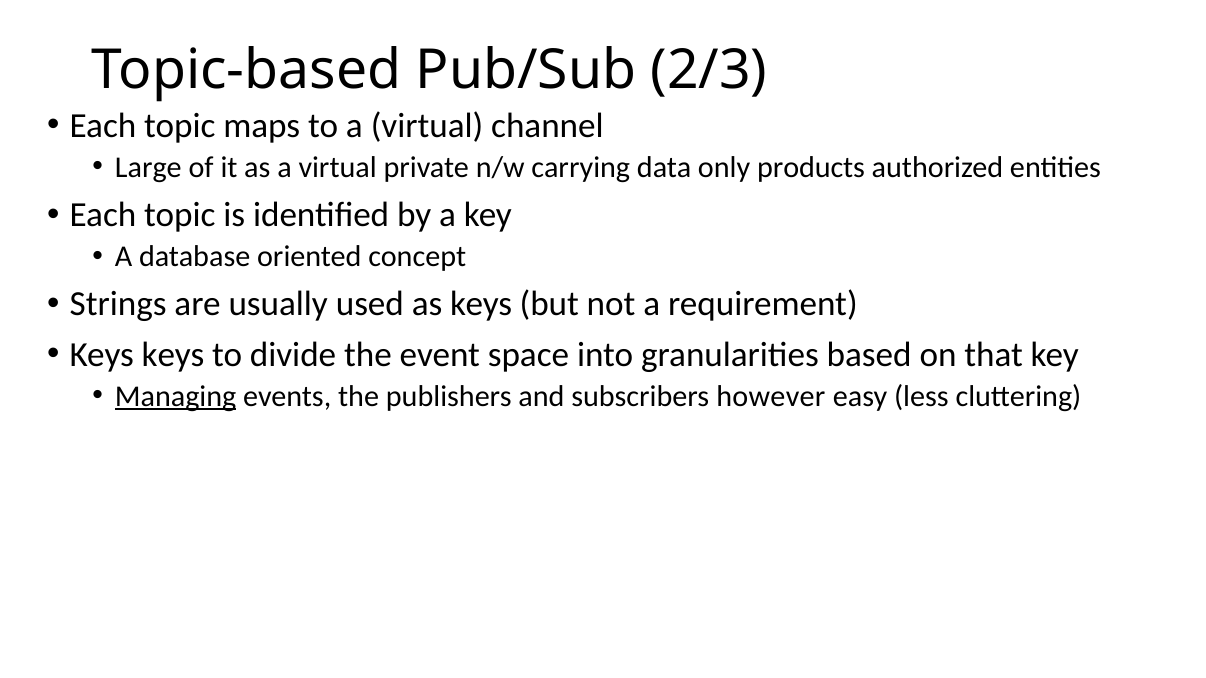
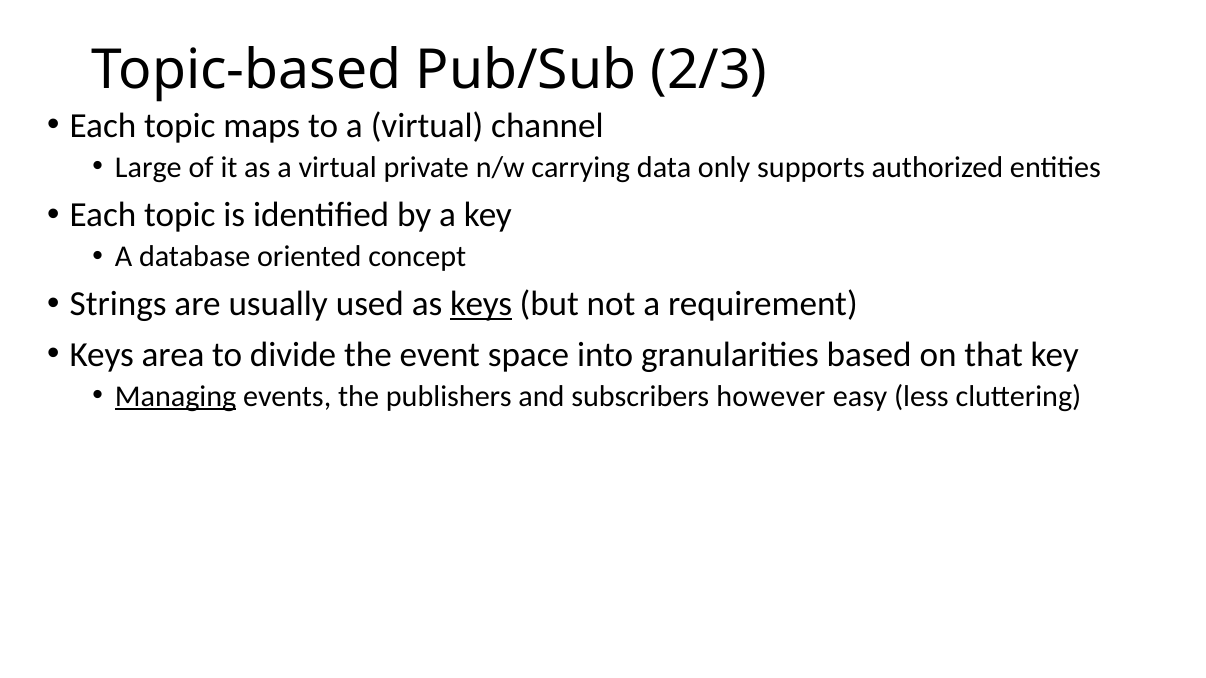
products: products -> supports (811, 167)
keys underline: none -> present (481, 304)
Keys keys: keys -> area (173, 355)
